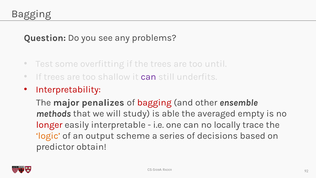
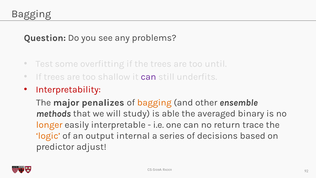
bagging colour: red -> orange (154, 102)
empty: empty -> binary (251, 114)
longer colour: red -> orange (49, 125)
locally: locally -> return (227, 125)
scheme: scheme -> internal (133, 136)
obtain: obtain -> adjust (91, 147)
